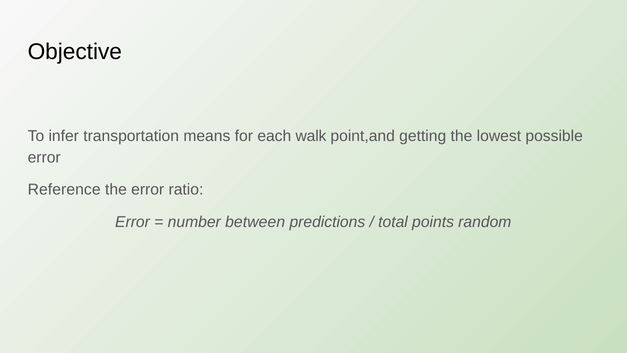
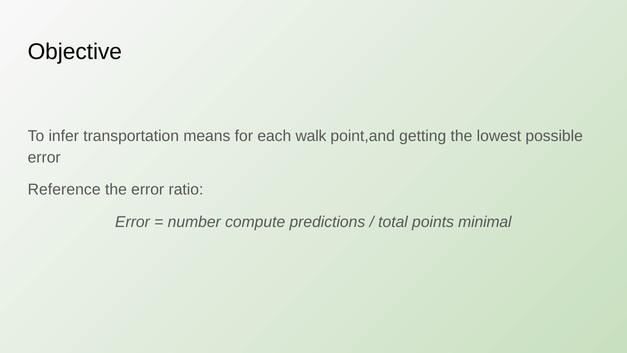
between: between -> compute (255, 222)
random: random -> minimal (485, 222)
